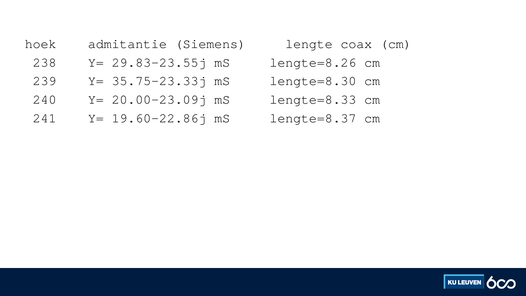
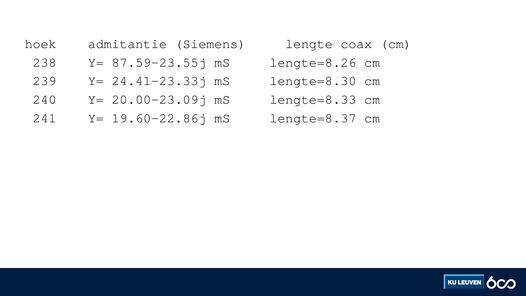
29.83-23.55j: 29.83-23.55j -> 87.59-23.55j (159, 62)
35.75-23.33j: 35.75-23.33j -> 24.41-23.33j (159, 81)
